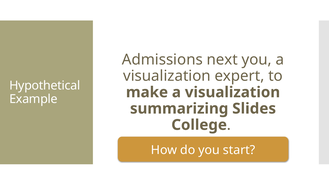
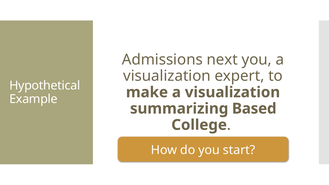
Slides: Slides -> Based (254, 109)
